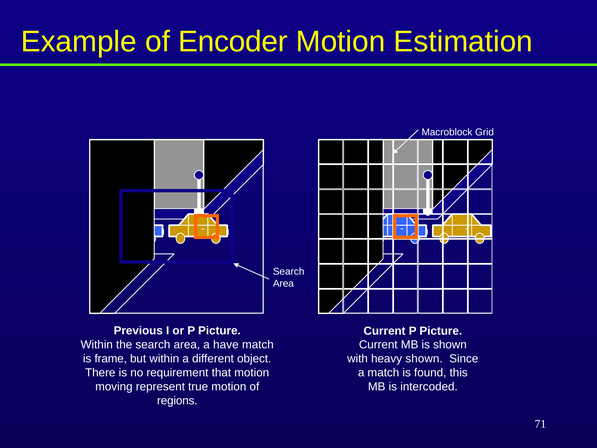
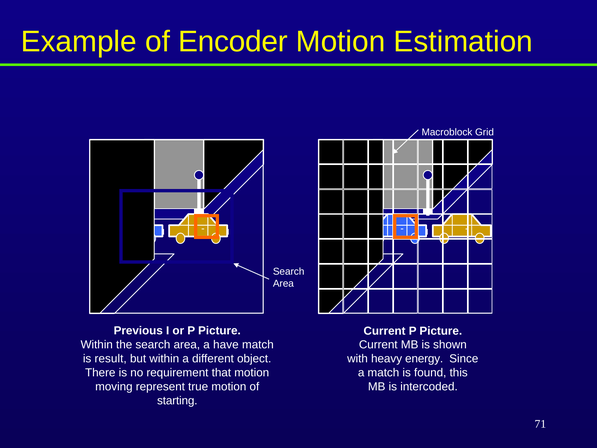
frame: frame -> result (111, 359)
heavy shown: shown -> energy (424, 359)
regions: regions -> starting (177, 400)
